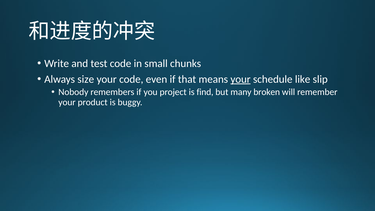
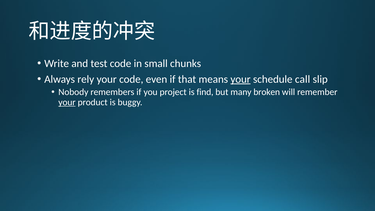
size: size -> rely (86, 79)
like: like -> call (303, 79)
your underline: none -> present (67, 102)
